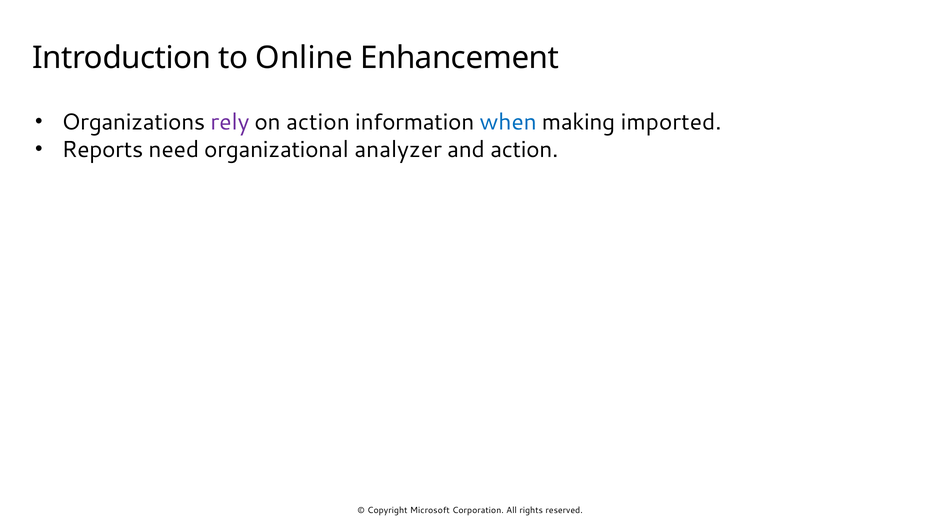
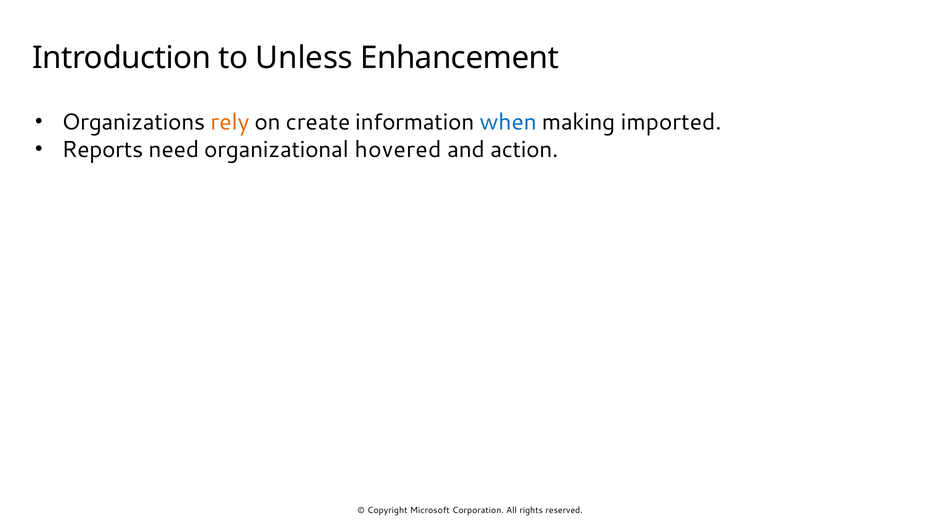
Online: Online -> Unless (304, 58)
rely colour: purple -> orange (230, 122)
on action: action -> create (318, 122)
analyzer: analyzer -> hovered (398, 150)
